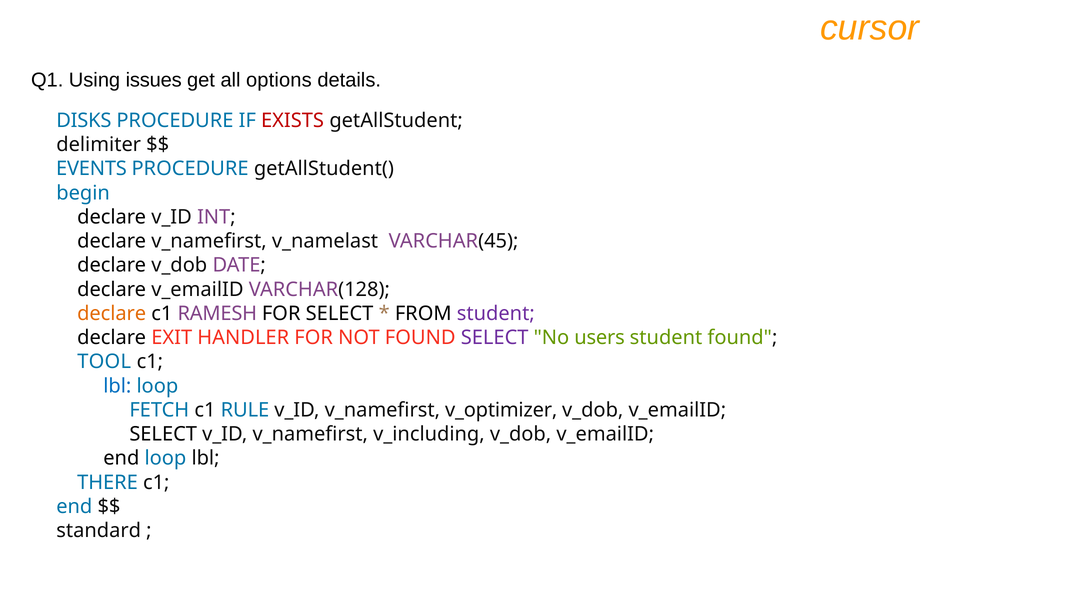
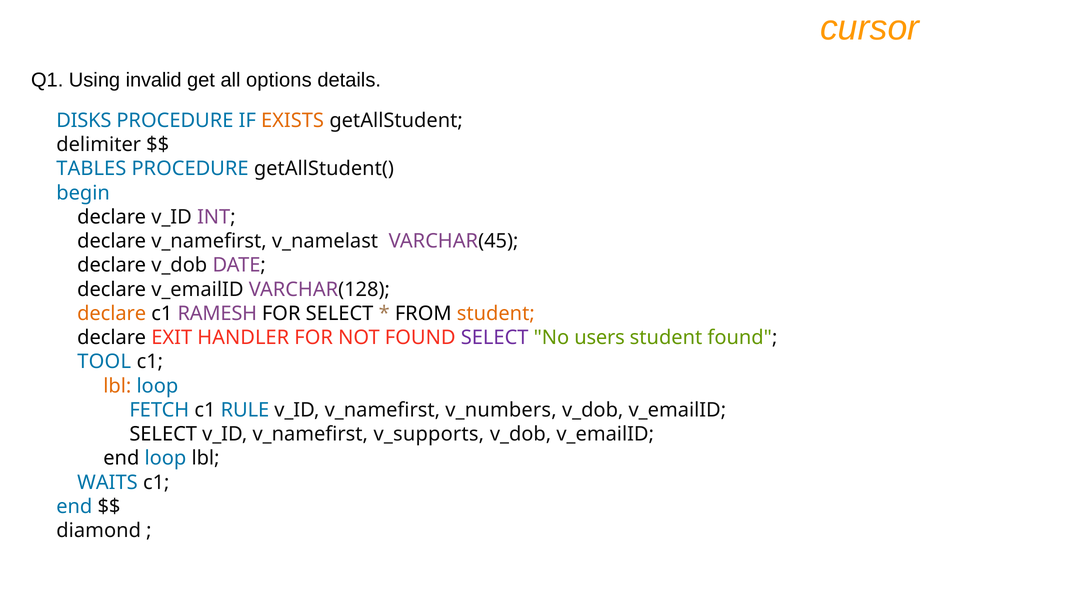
issues: issues -> invalid (154, 80)
EXISTS colour: red -> orange (293, 120)
EVENTS: EVENTS -> TABLES (91, 169)
student colour: purple -> orange (496, 313)
lbl colour: blue -> orange (117, 386)
v_optimizer: v_optimizer -> v_numbers (501, 410)
v_including: v_including -> v_supports (429, 434)
THERE: THERE -> WAITS (107, 482)
standard: standard -> diamond (99, 530)
